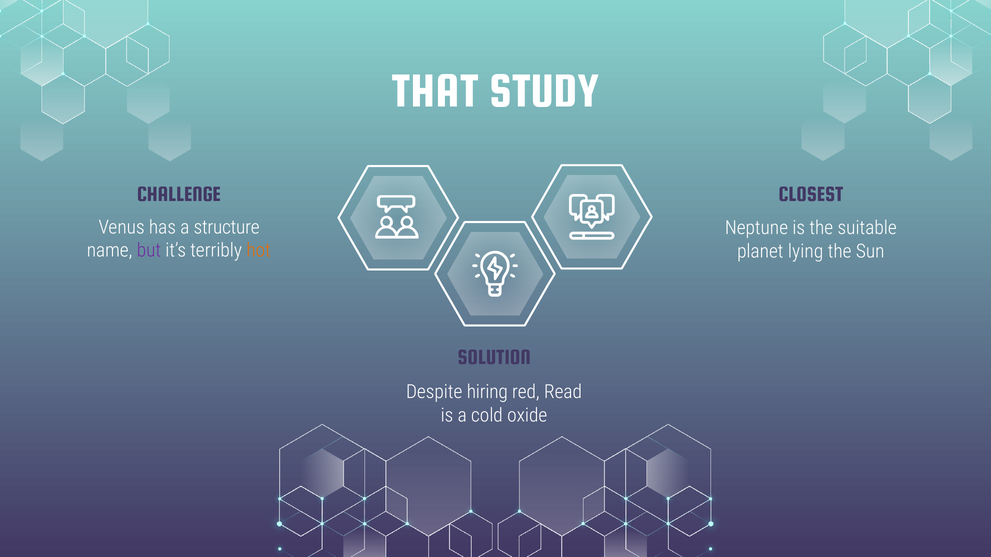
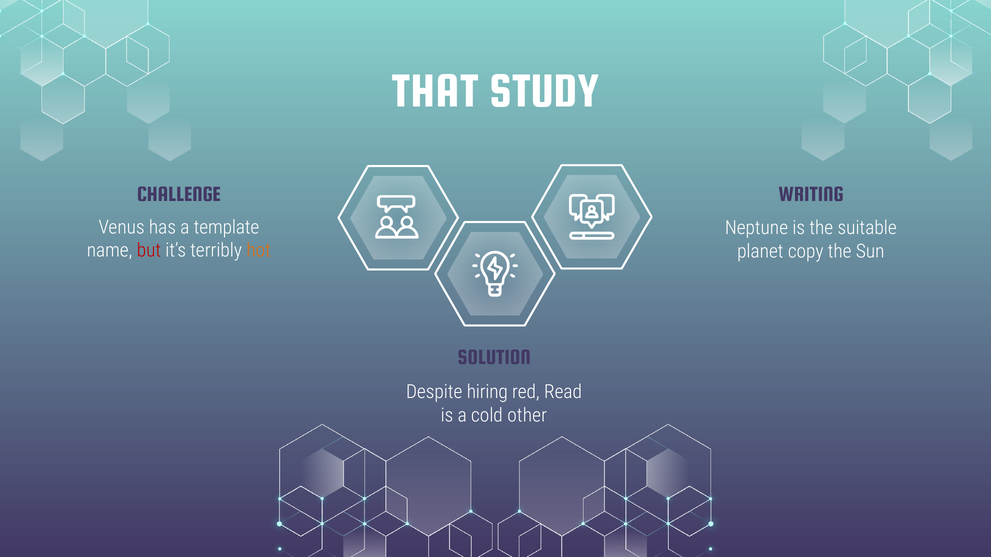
CLOSEST: CLOSEST -> WRITING (811, 194)
structure: structure -> template (227, 227)
but colour: purple -> red (149, 251)
lying: lying -> copy (806, 251)
oxide: oxide -> other (527, 416)
